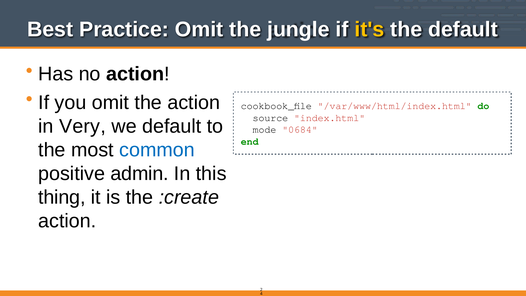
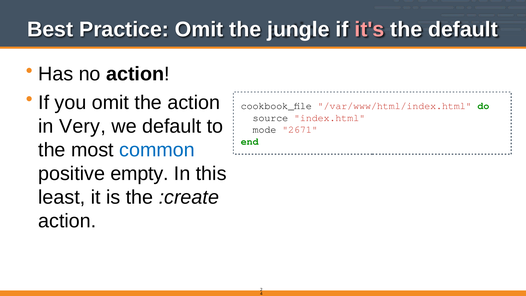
it's colour: yellow -> pink (369, 29)
0684: 0684 -> 2671 (300, 130)
admin: admin -> empty (140, 174)
thing: thing -> least (62, 197)
